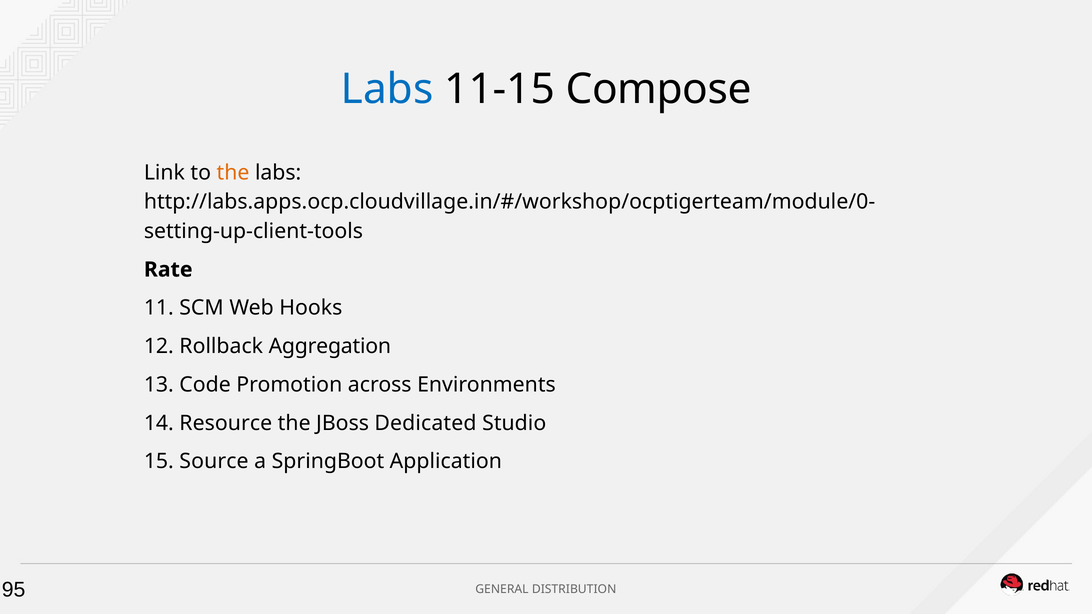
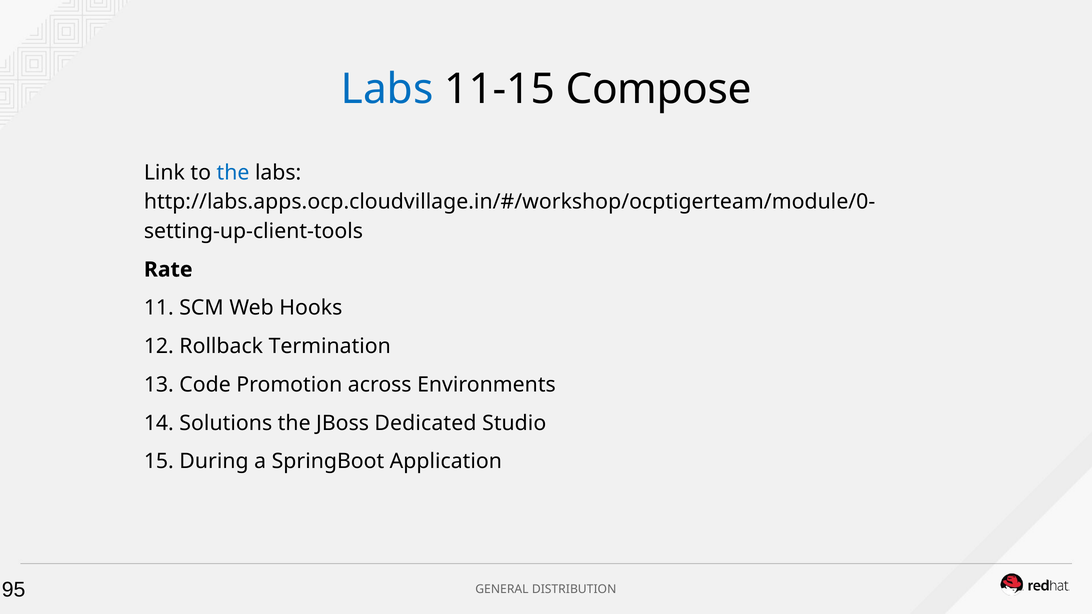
the colour: orange -> blue (233, 173)
Aggregation: Aggregation -> Termination (330, 347)
Resource: Resource -> Solutions (226, 423)
Source: Source -> During (214, 462)
